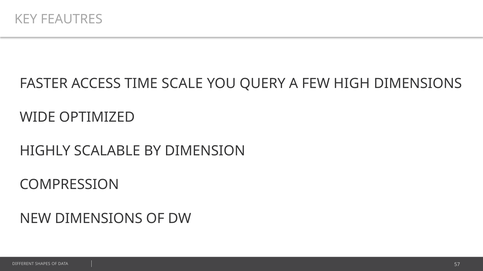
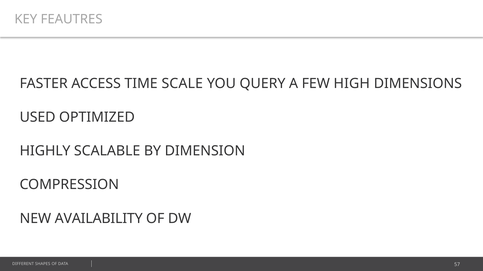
WIDE: WIDE -> USED (38, 117)
NEW DIMENSIONS: DIMENSIONS -> AVAILABILITY (99, 219)
